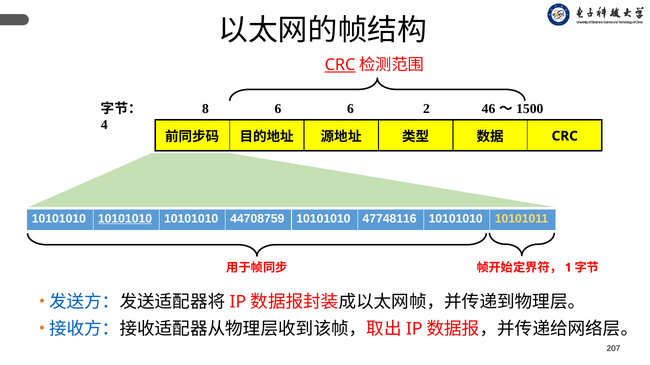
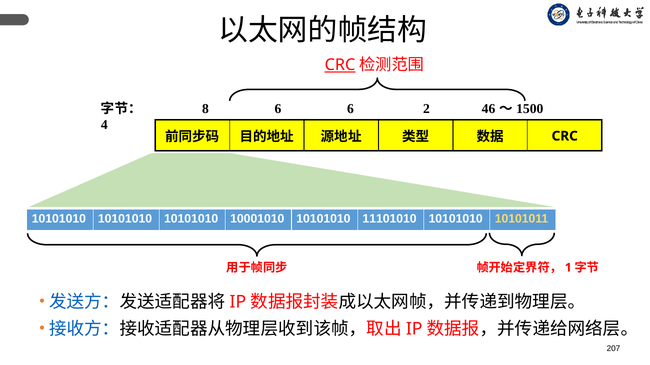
10101010 underline: present -> none (125, 219)
44708759: 44708759 -> 10001010 (257, 219)
47748116: 47748116 -> 11101010 (390, 219)
